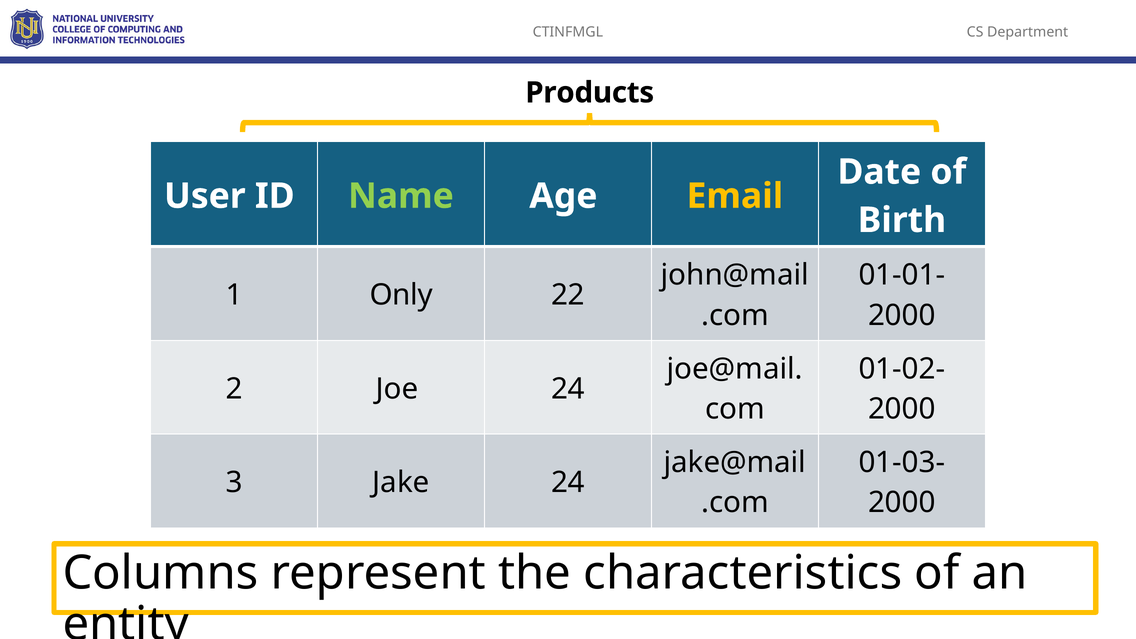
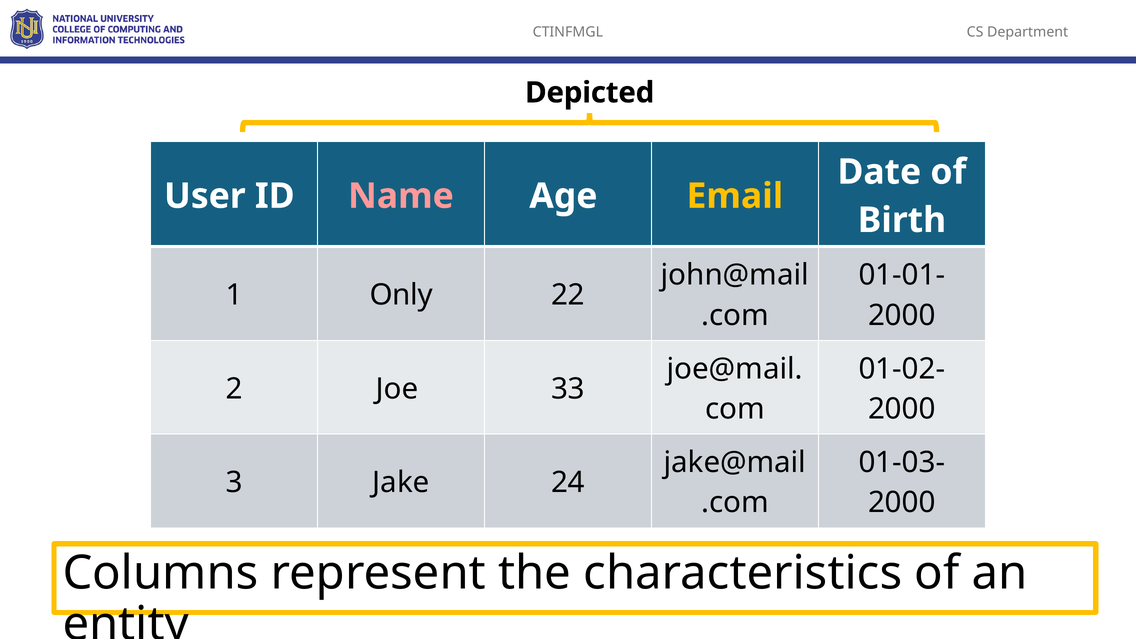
Products: Products -> Depicted (590, 93)
Name colour: light green -> pink (401, 196)
Joe 24: 24 -> 33 (568, 389)
